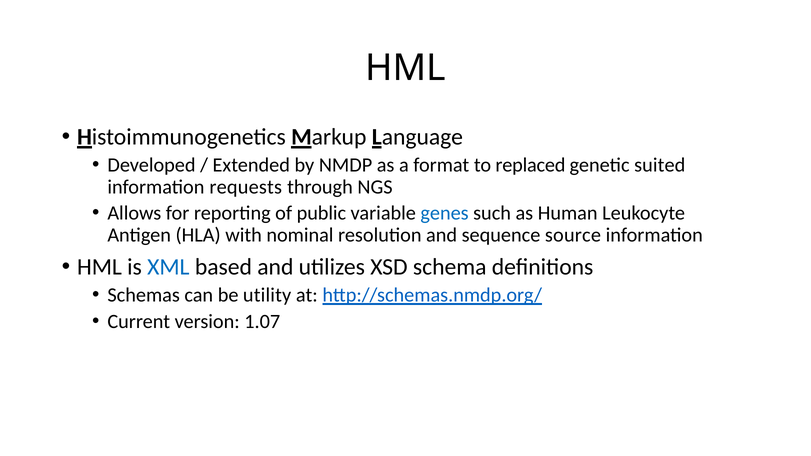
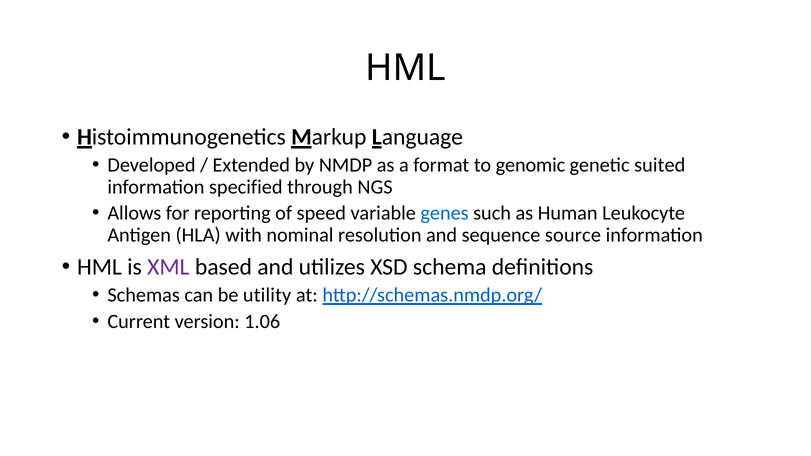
replaced: replaced -> genomic (530, 165)
requests: requests -> specified (246, 187)
public: public -> speed (321, 213)
XML colour: blue -> purple (168, 267)
1.07: 1.07 -> 1.06 (262, 322)
